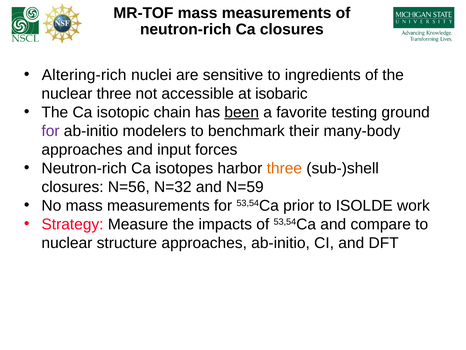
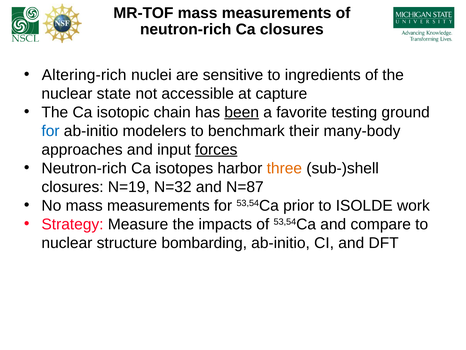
nuclear three: three -> state (114, 93)
isobaric: isobaric -> capture (281, 93)
for colour: purple -> blue (51, 131)
forces underline: none -> present (216, 149)
N=56: N=56 -> N=19 (129, 187)
N=59: N=59 -> N=87 (245, 187)
structure approaches: approaches -> bombarding (204, 243)
